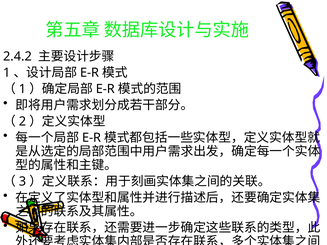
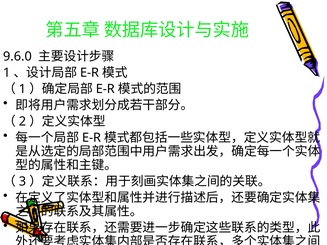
2.4.2: 2.4.2 -> 9.6.0 (18, 56)
